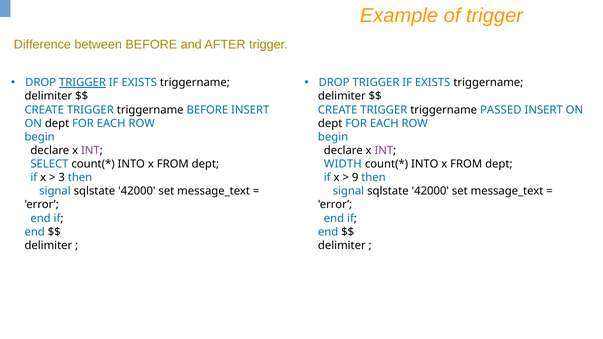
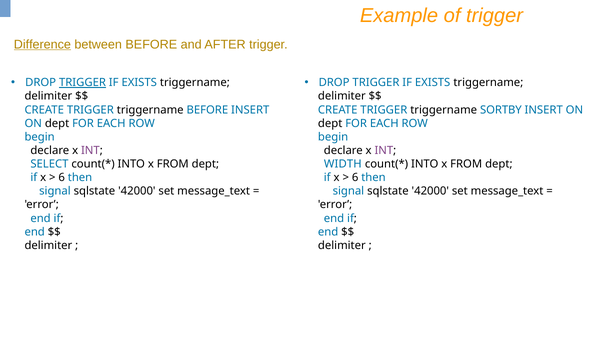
Difference underline: none -> present (42, 44)
PASSED: PASSED -> SORTBY (501, 110)
3: 3 -> 6 (62, 178)
9: 9 -> 6 (355, 178)
